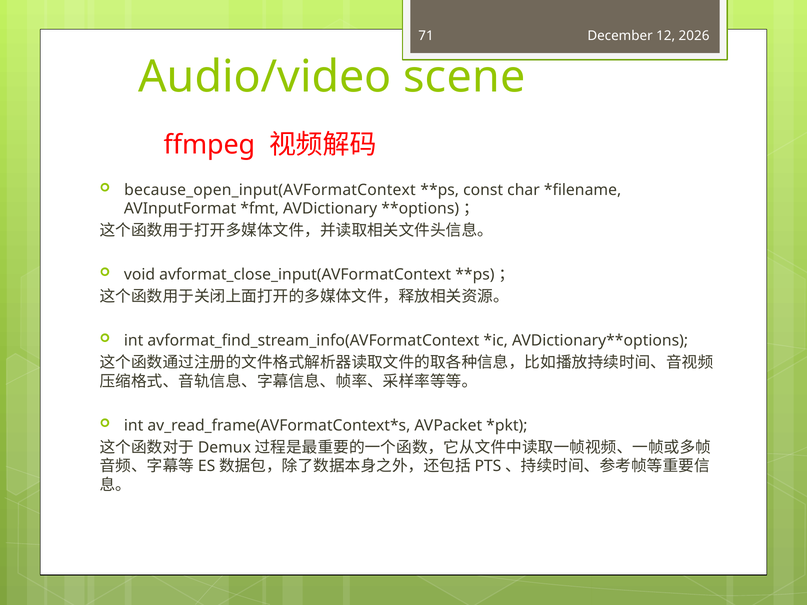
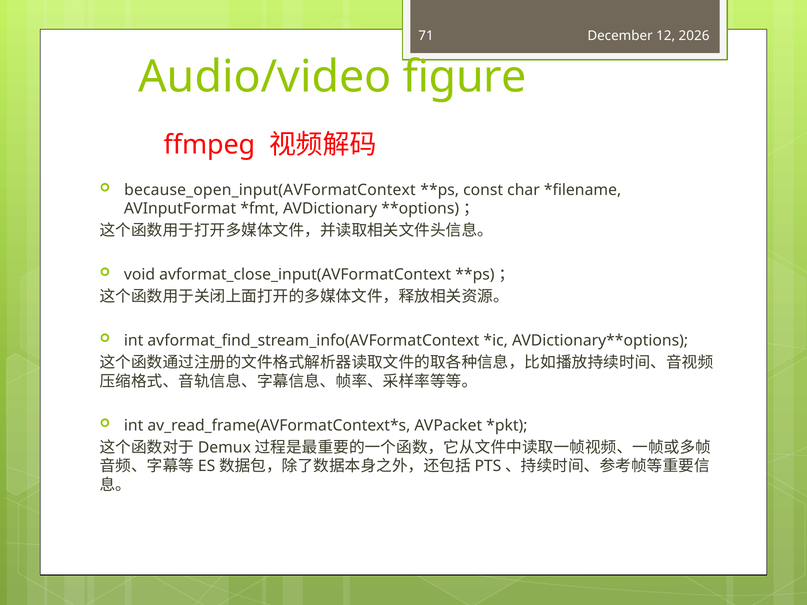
scene: scene -> figure (465, 77)
